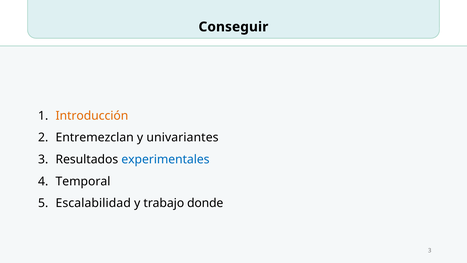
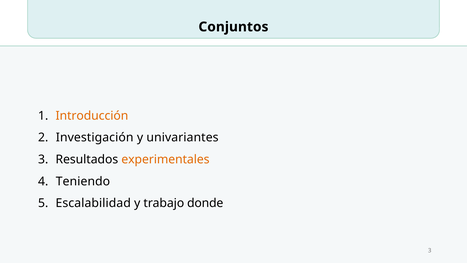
Conseguir: Conseguir -> Conjuntos (233, 27)
Entremezclan: Entremezclan -> Investigación (95, 137)
experimentales colour: blue -> orange (165, 159)
Temporal: Temporal -> Teniendo (83, 181)
